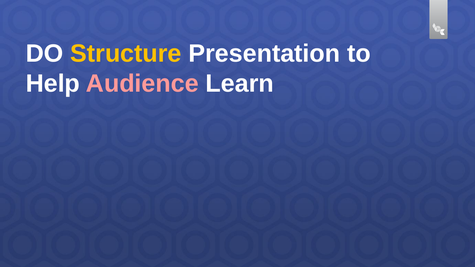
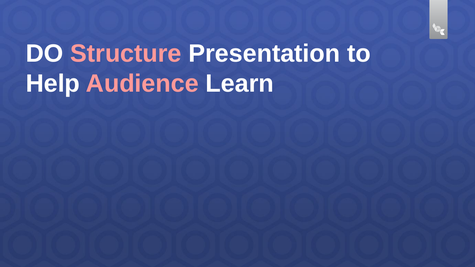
Structure colour: yellow -> pink (126, 53)
